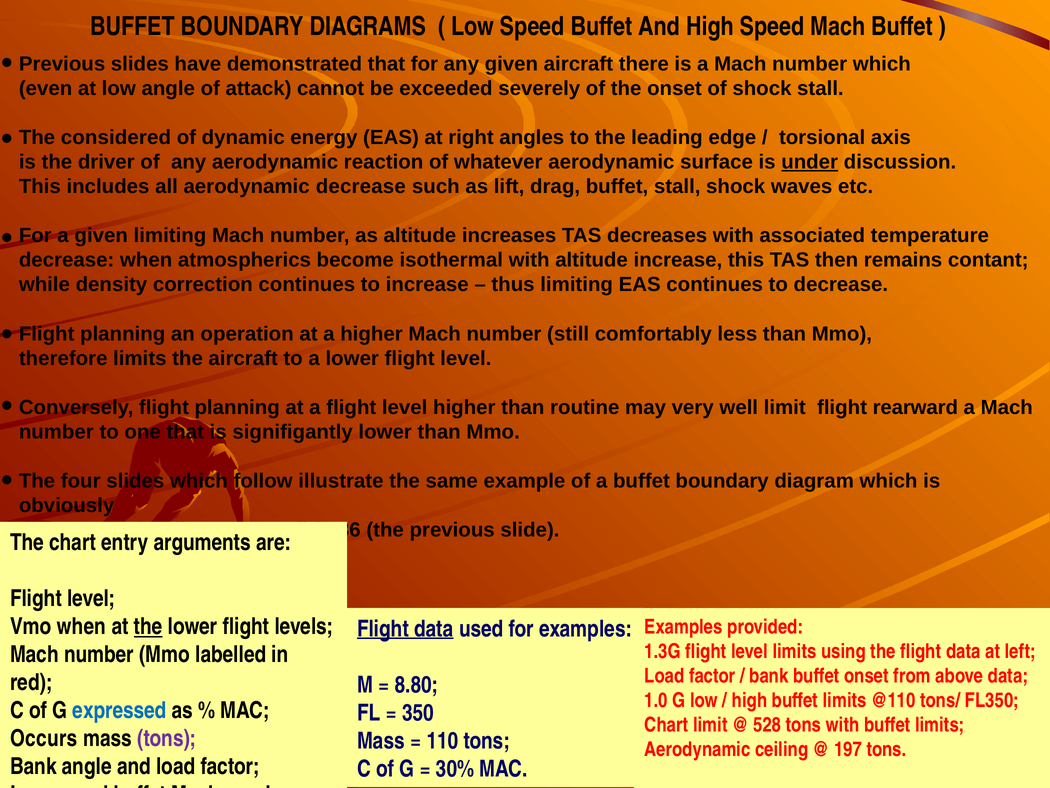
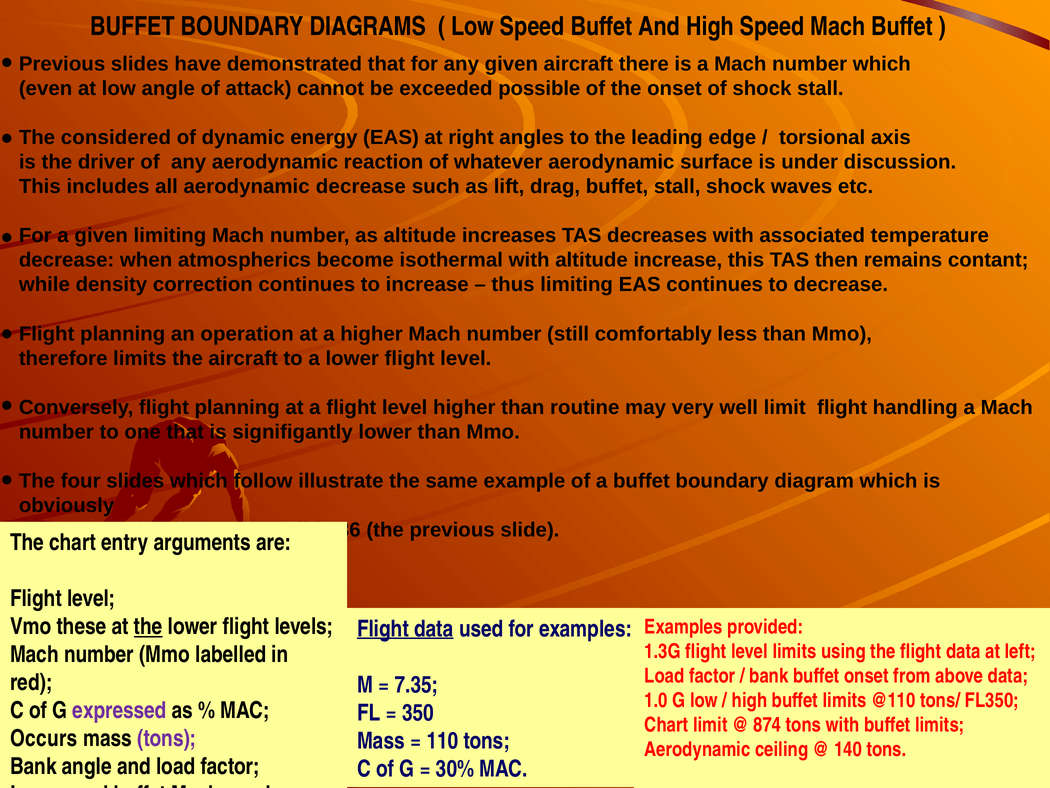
severely: severely -> possible (539, 88)
under underline: present -> none (810, 162)
rearward: rearward -> handling (915, 407)
Vmo when: when -> these (81, 626)
8.80: 8.80 -> 7.35 (416, 684)
expressed colour: blue -> purple (119, 710)
528: 528 -> 874 (767, 725)
197: 197 -> 140 (848, 749)
